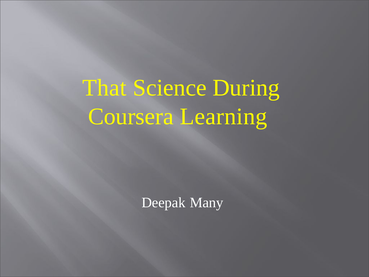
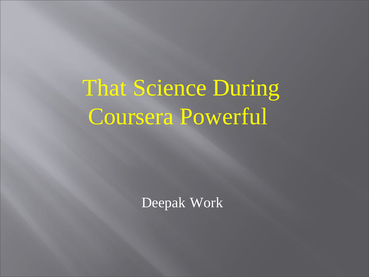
Learning: Learning -> Powerful (224, 117)
Many: Many -> Work (206, 202)
